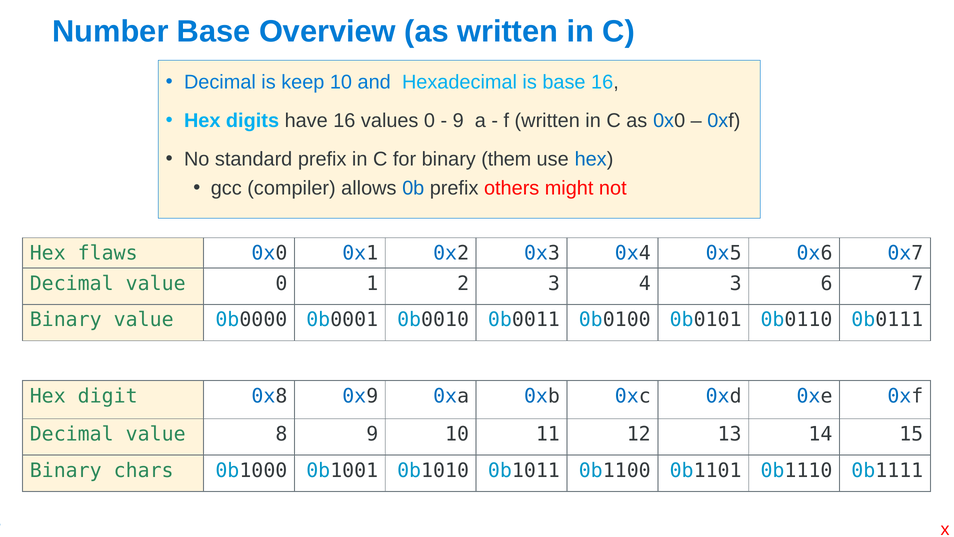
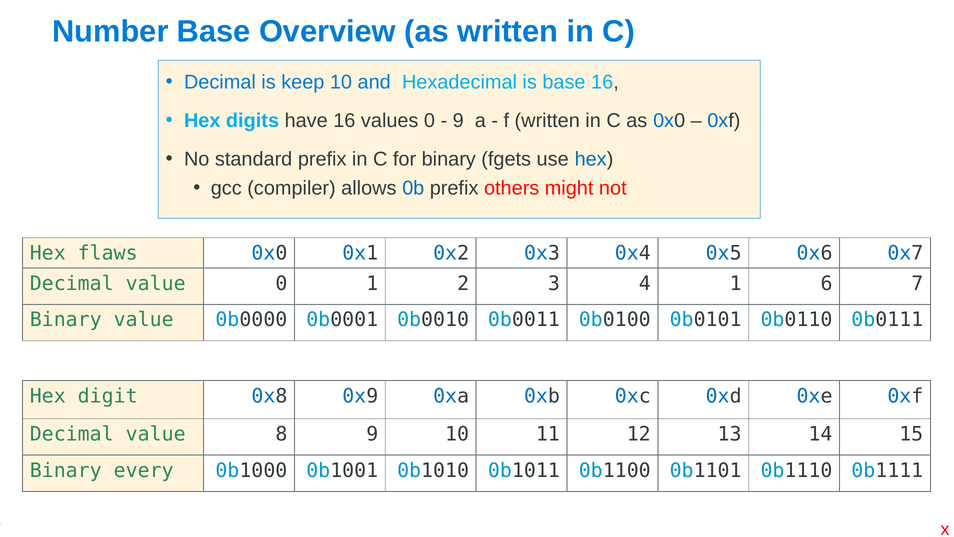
them: them -> fgets (506, 159)
4 3: 3 -> 1 (736, 283)
chars: chars -> every (144, 470)
